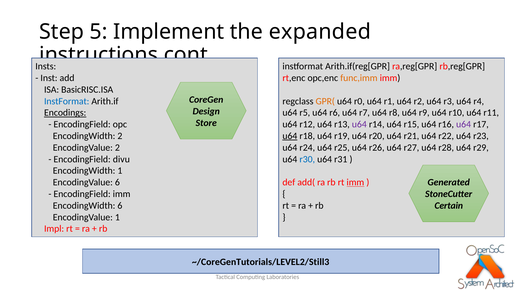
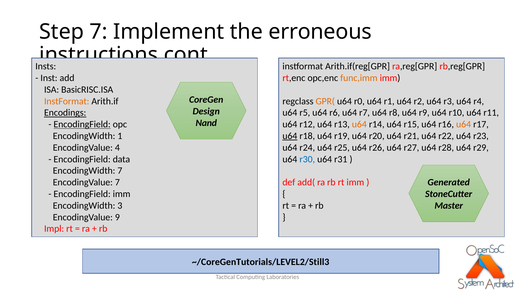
Step 5: 5 -> 7 (99, 32)
expanded: expanded -> erroneous (320, 32)
InstFormat colour: blue -> orange (67, 101)
Store: Store -> Nand (206, 123)
EncodingField underline: none -> present (82, 124)
u64 colour: purple -> orange (359, 124)
u64 colour: purple -> orange (464, 124)
EncodingWidth 2: 2 -> 1 (120, 136)
EncodingValue 2: 2 -> 4 (117, 147)
divu: divu -> data (121, 159)
EncodingWidth 1: 1 -> 7 (120, 171)
EncodingValue 6: 6 -> 7 (117, 182)
imm underline: present -> none (355, 182)
EncodingWidth 6: 6 -> 3 (120, 205)
Certain: Certain -> Master (449, 205)
EncodingValue 1: 1 -> 9 (117, 217)
